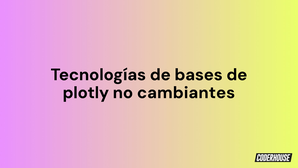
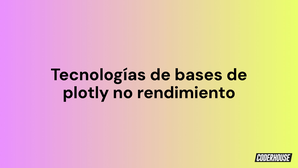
cambiantes: cambiantes -> rendimiento (186, 92)
